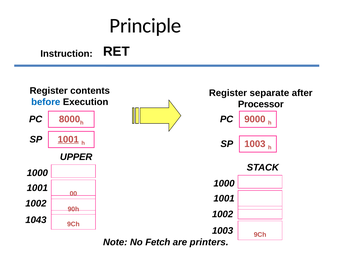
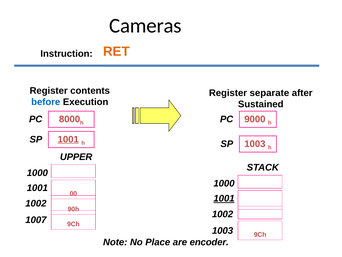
Principle: Principle -> Cameras (145, 26)
RET colour: black -> orange (116, 51)
Processor: Processor -> Sustained (261, 104)
1001 underline: none -> present (224, 198)
1043: 1043 -> 1007 (36, 220)
Fetch: Fetch -> Place (158, 242)
printers: printers -> encoder (209, 242)
